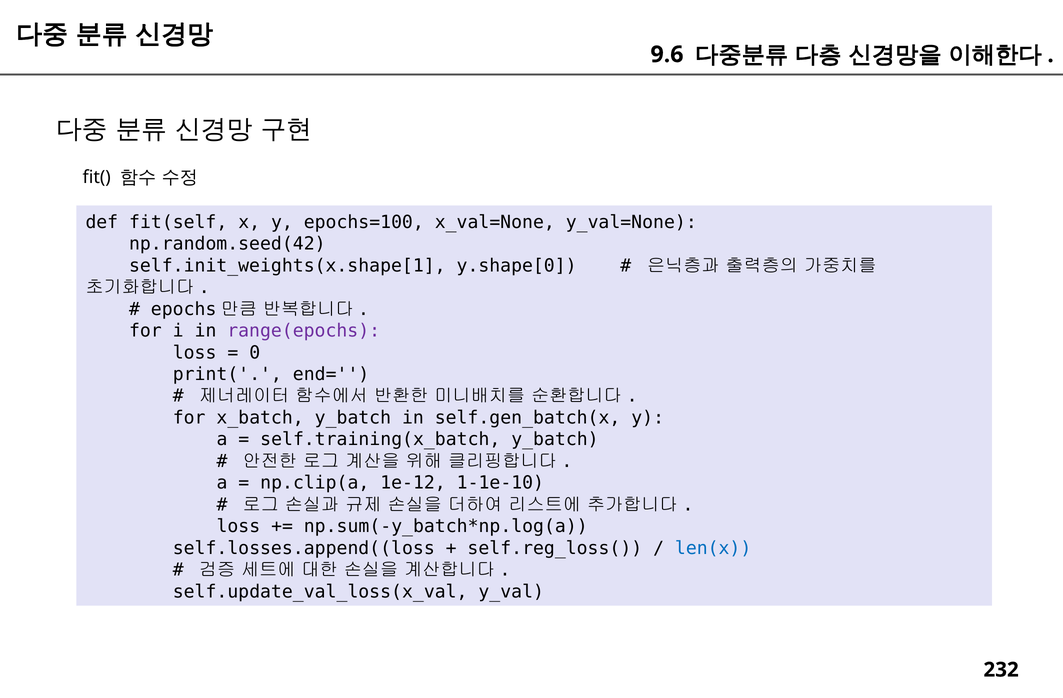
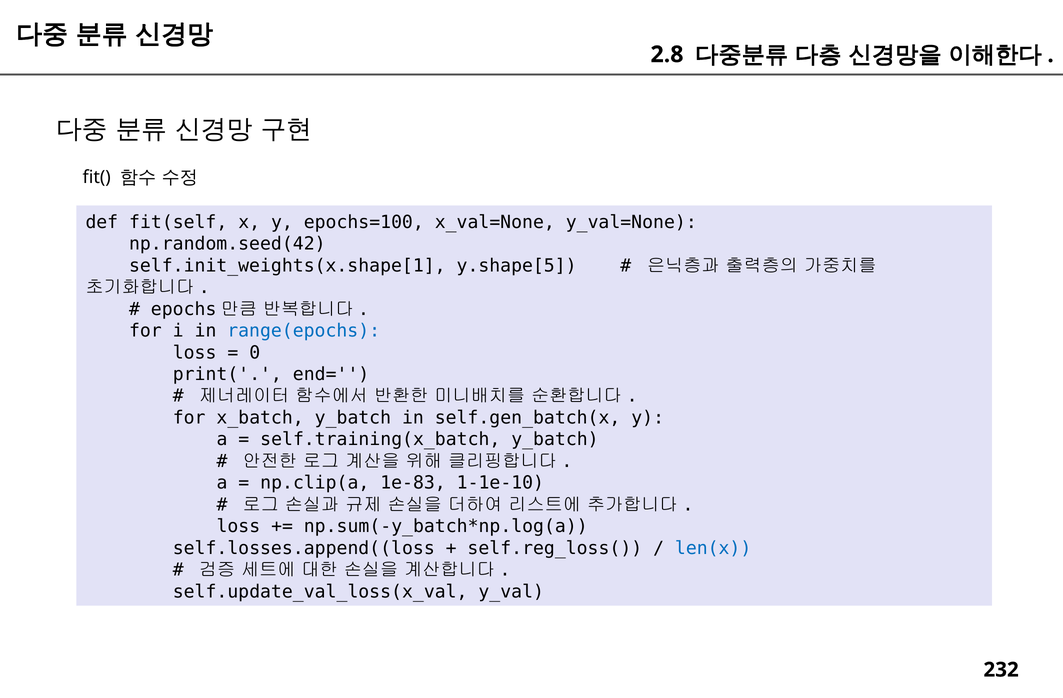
9.6: 9.6 -> 2.8 (667, 54)
y.shape[0: y.shape[0 -> y.shape[5 (517, 266)
range(epochs colour: purple -> blue (304, 331)
1e-12: 1e-12 -> 1e-83 (413, 483)
